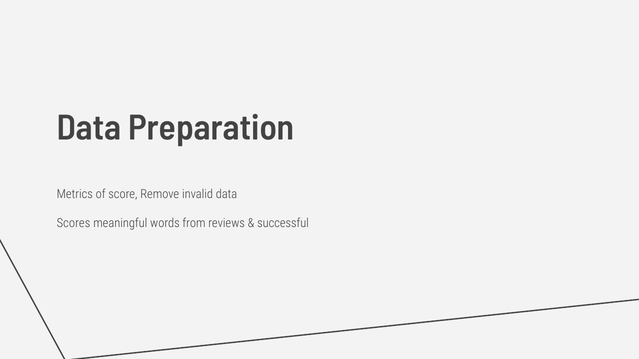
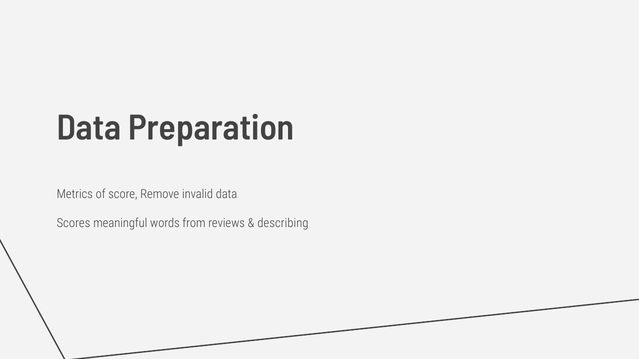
successful: successful -> describing (283, 224)
